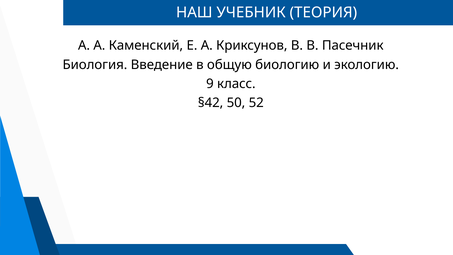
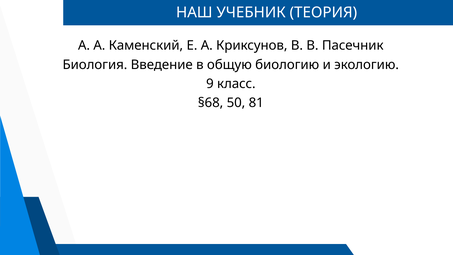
§42: §42 -> §68 (211, 103)
52: 52 -> 81 (256, 103)
